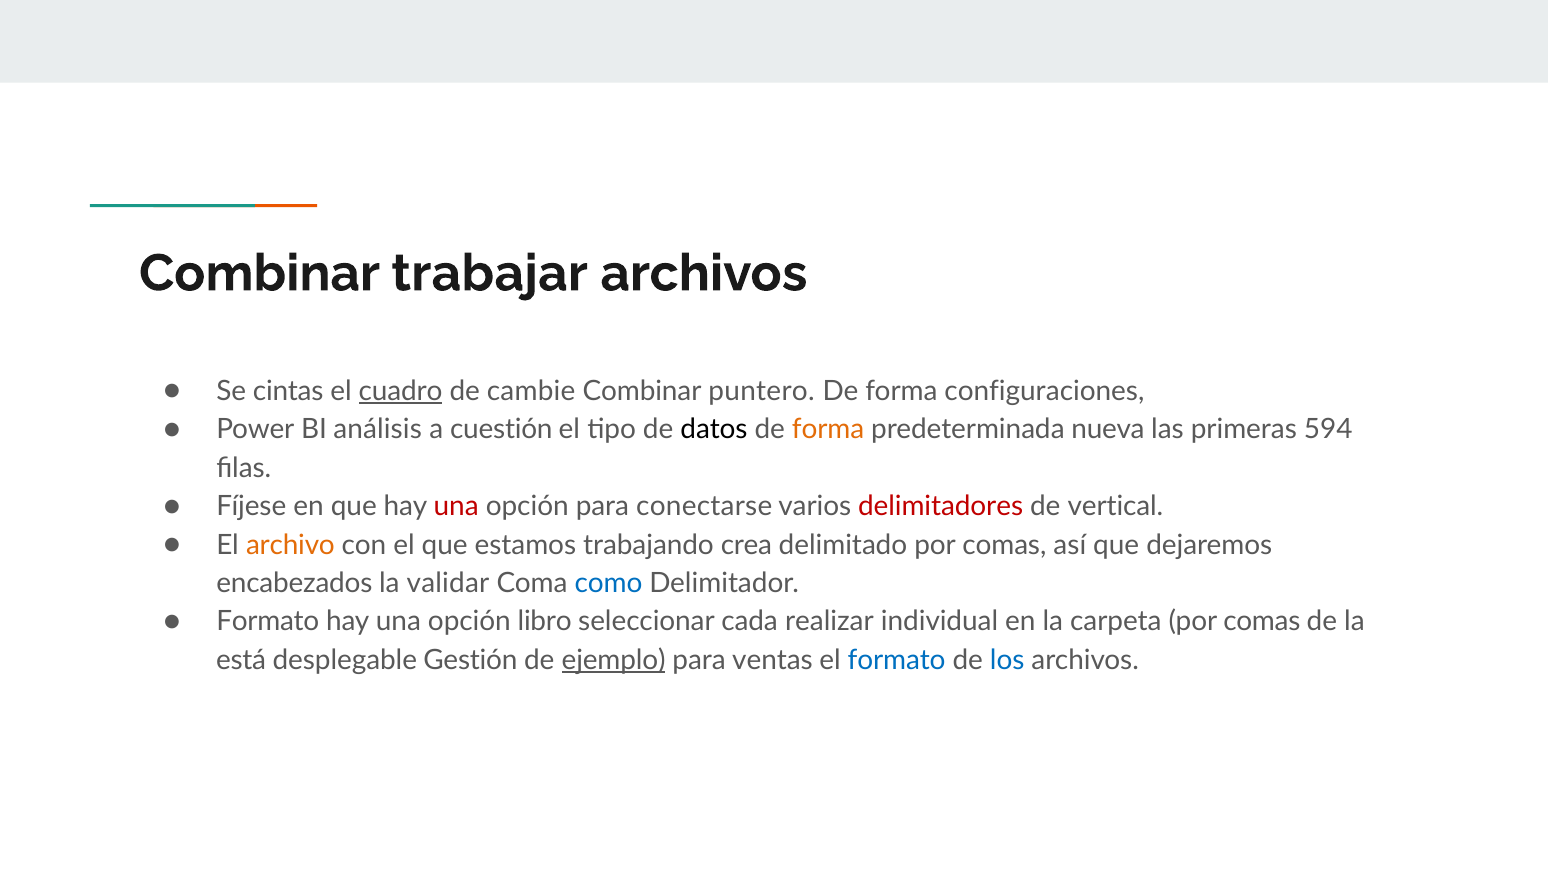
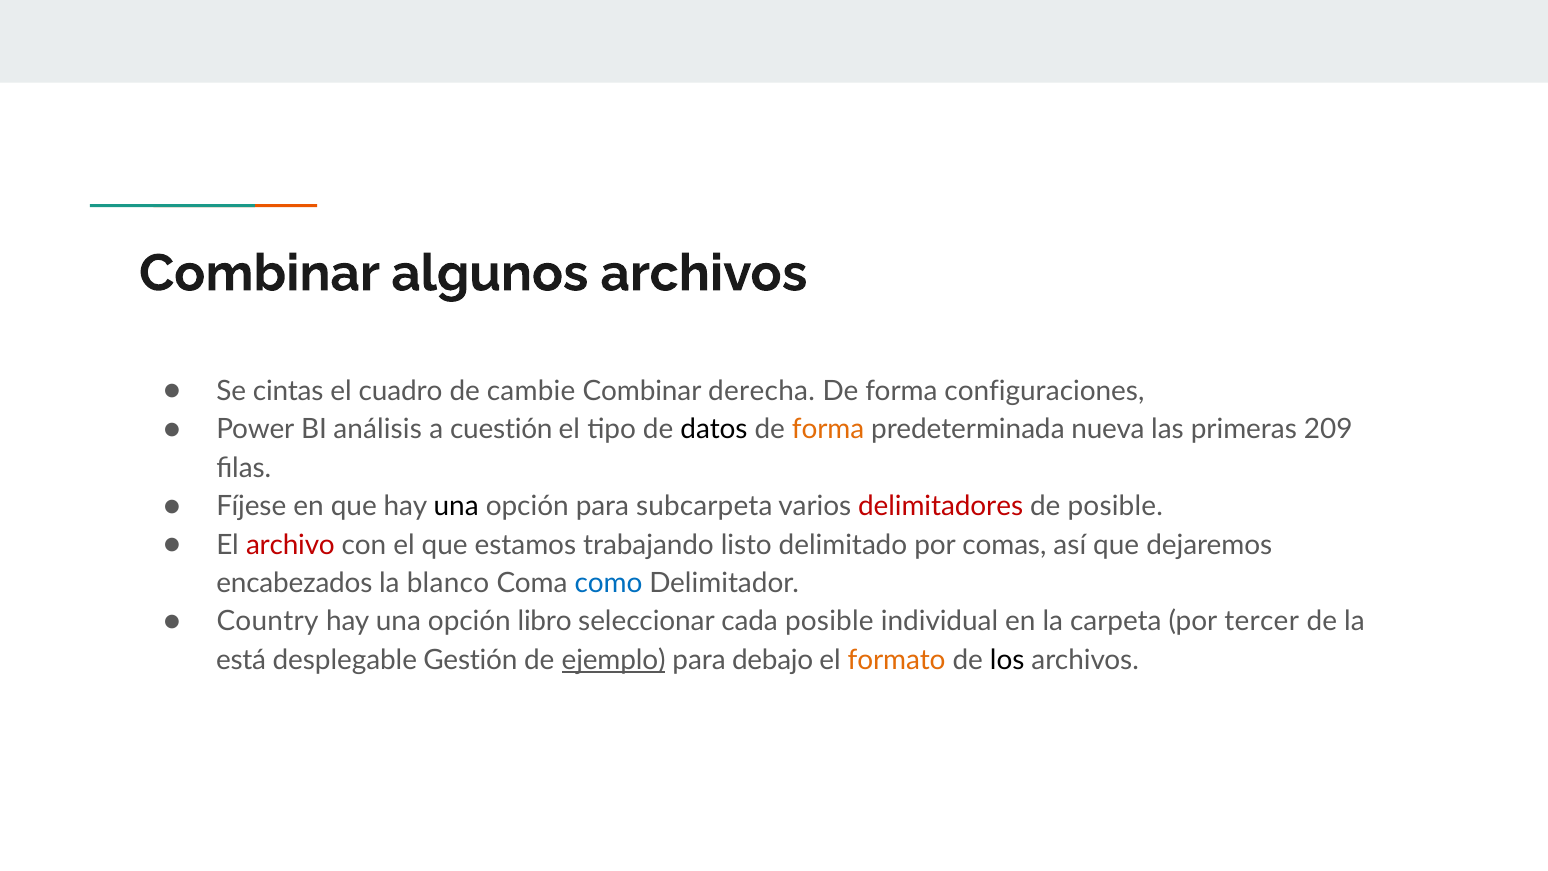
trabajar: trabajar -> algunos (490, 273)
cuadro underline: present -> none (401, 391)
puntero: puntero -> derecha (762, 391)
594: 594 -> 209 (1328, 429)
una colour: red -> black (456, 506)
conectarse: conectarse -> subcarpeta (704, 506)
de vertical: vertical -> posible (1115, 506)
archivo colour: orange -> red (290, 545)
crea: crea -> listo (746, 545)
validar: validar -> blanco (448, 583)
Formato: Formato -> Country (268, 621)
cada realizar: realizar -> posible (829, 621)
carpeta por comas: comas -> tercer (1262, 621)
ventas: ventas -> debajo (773, 660)
formato colour: blue -> orange (897, 660)
los colour: blue -> black (1007, 660)
